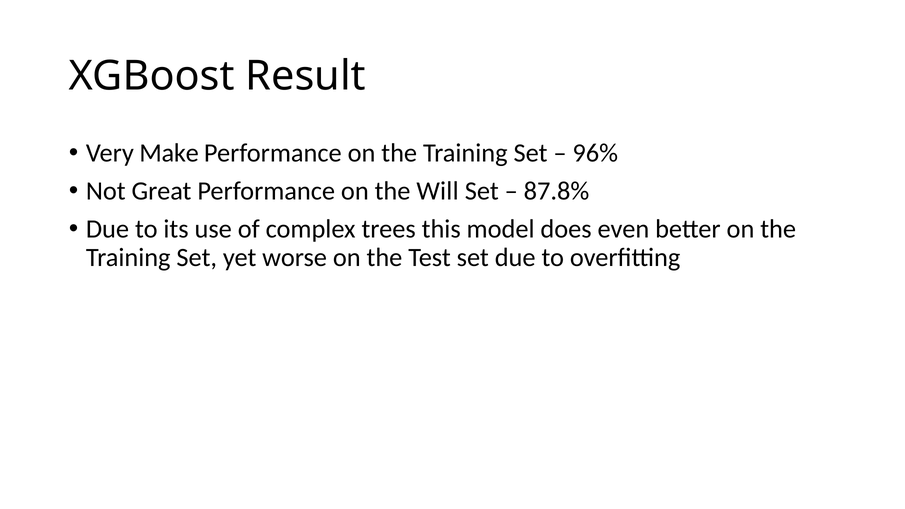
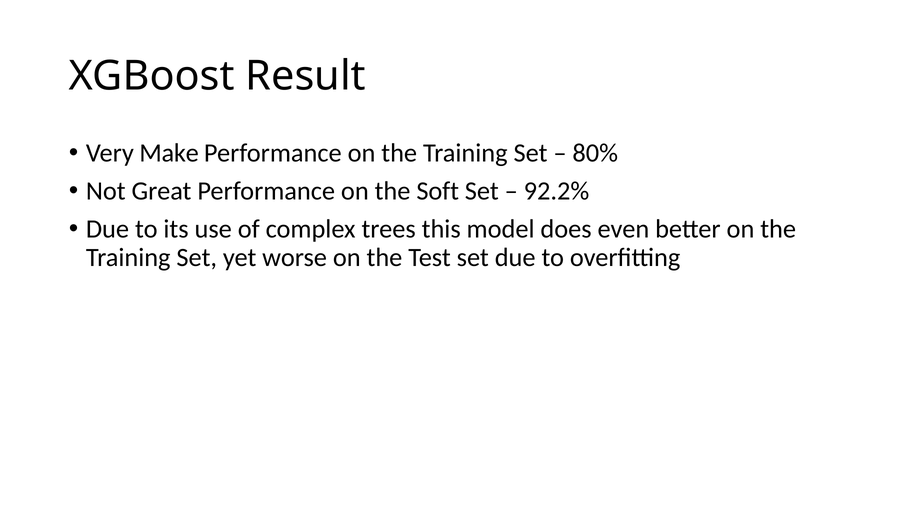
96%: 96% -> 80% (595, 153)
Will: Will -> Soft (438, 191)
87.8%: 87.8% -> 92.2% (557, 191)
